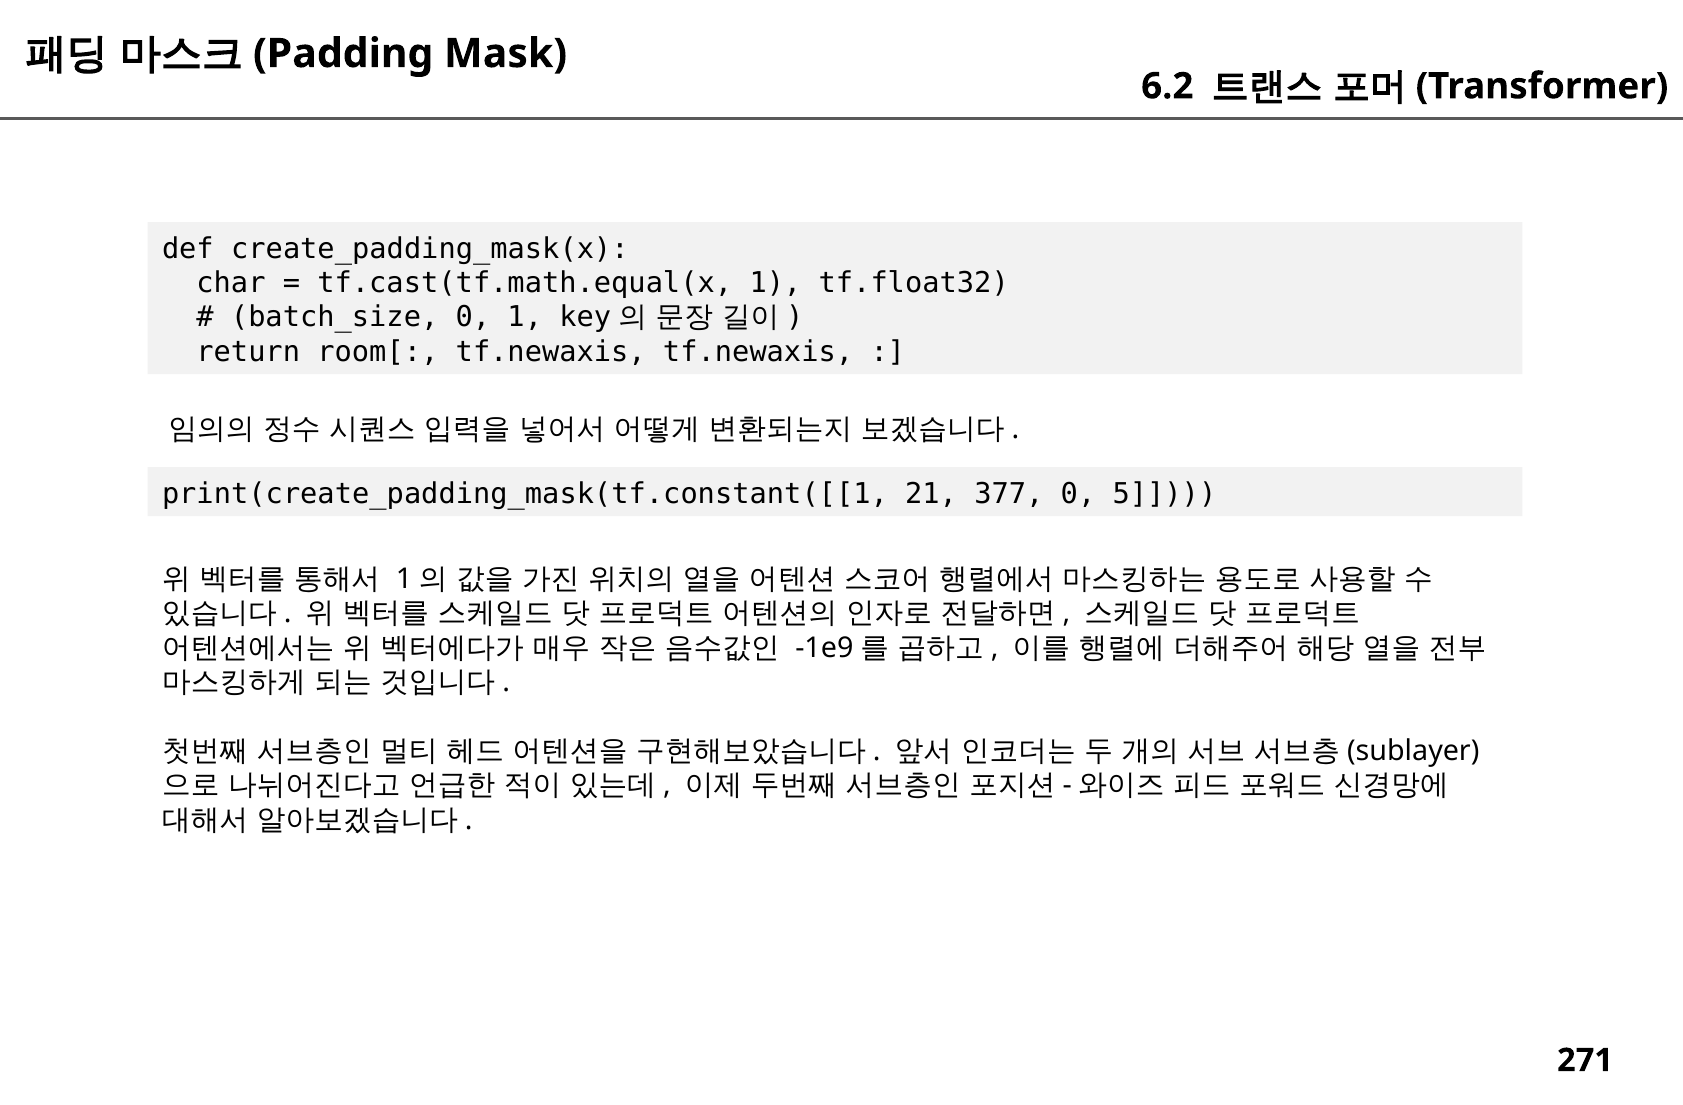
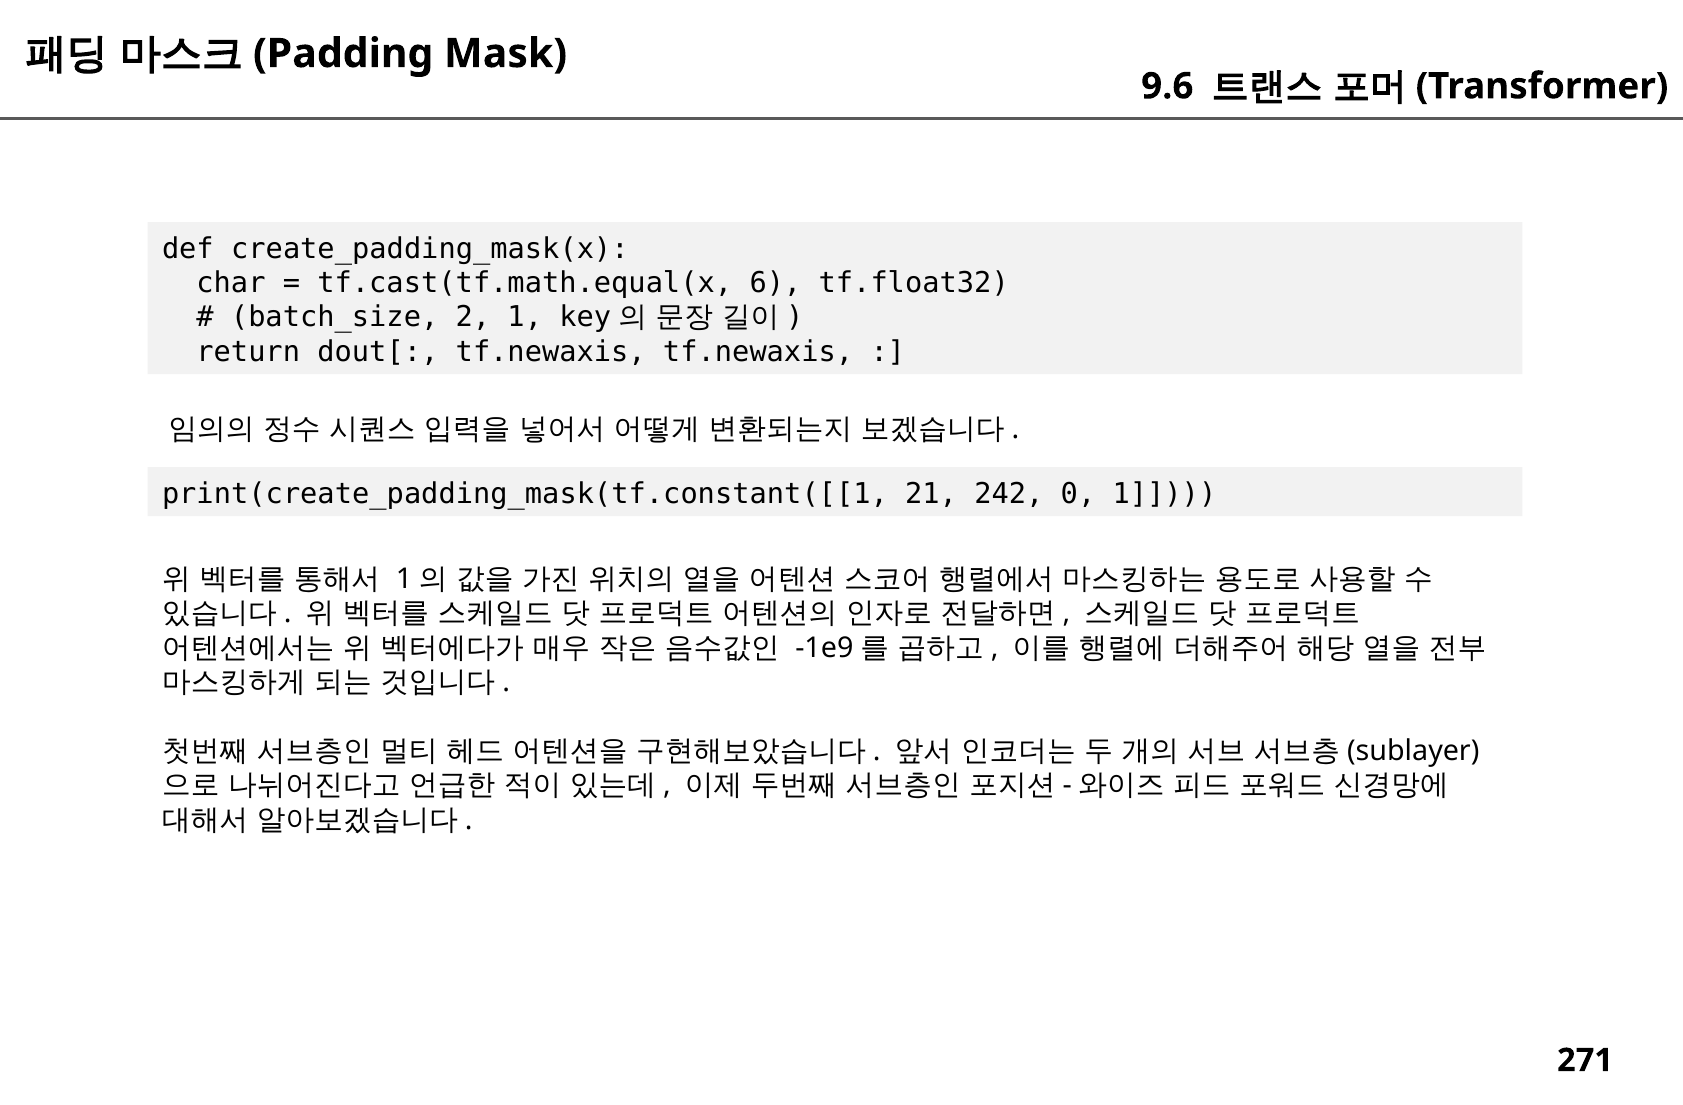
6.2: 6.2 -> 9.6 (1167, 86)
tf.cast(tf.math.equal(x 1: 1 -> 6 (775, 283)
batch_size 0: 0 -> 2 (473, 318)
room[: room[ -> dout[ (378, 352)
377: 377 -> 242 (1009, 494)
0 5: 5 -> 1 (1164, 494)
